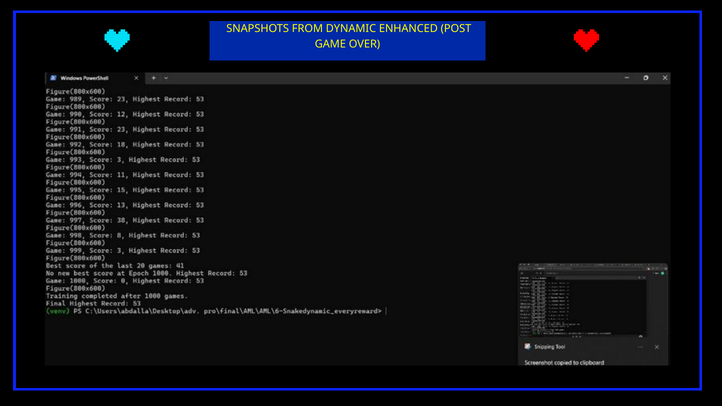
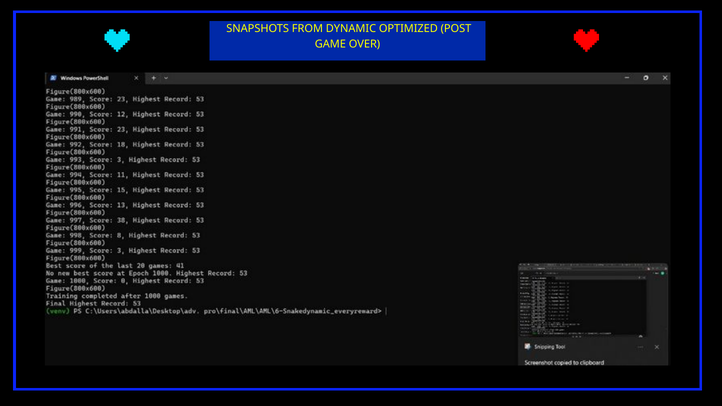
ENHANCED: ENHANCED -> OPTIMIZED (408, 29)
